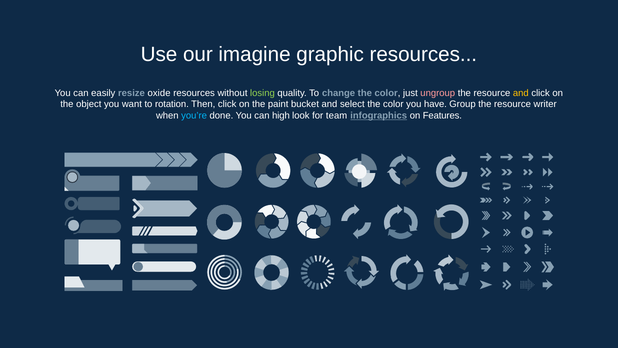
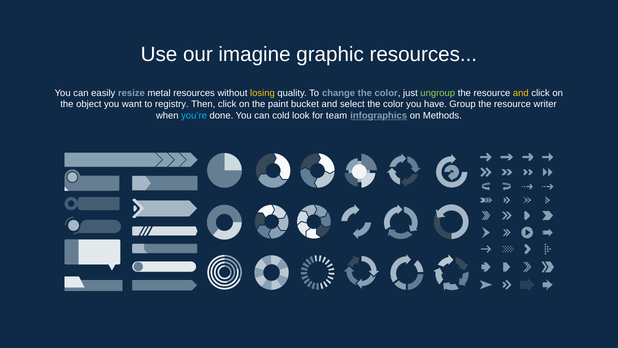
oxide: oxide -> metal (159, 93)
losing colour: light green -> yellow (262, 93)
ungroup colour: pink -> light green (438, 93)
rotation: rotation -> registry (172, 104)
high: high -> cold (281, 115)
Features: Features -> Methods (442, 115)
